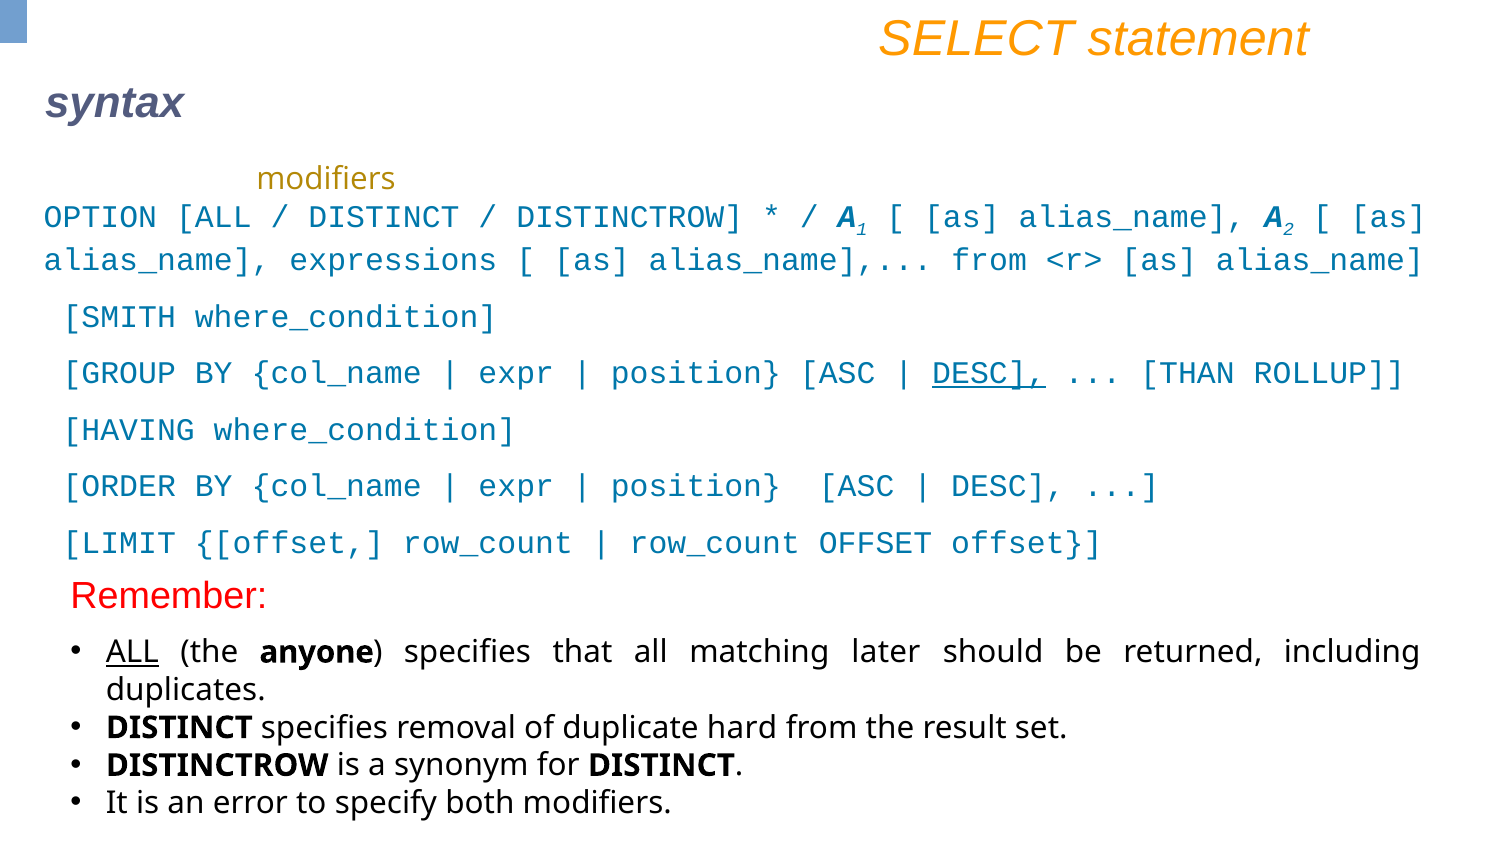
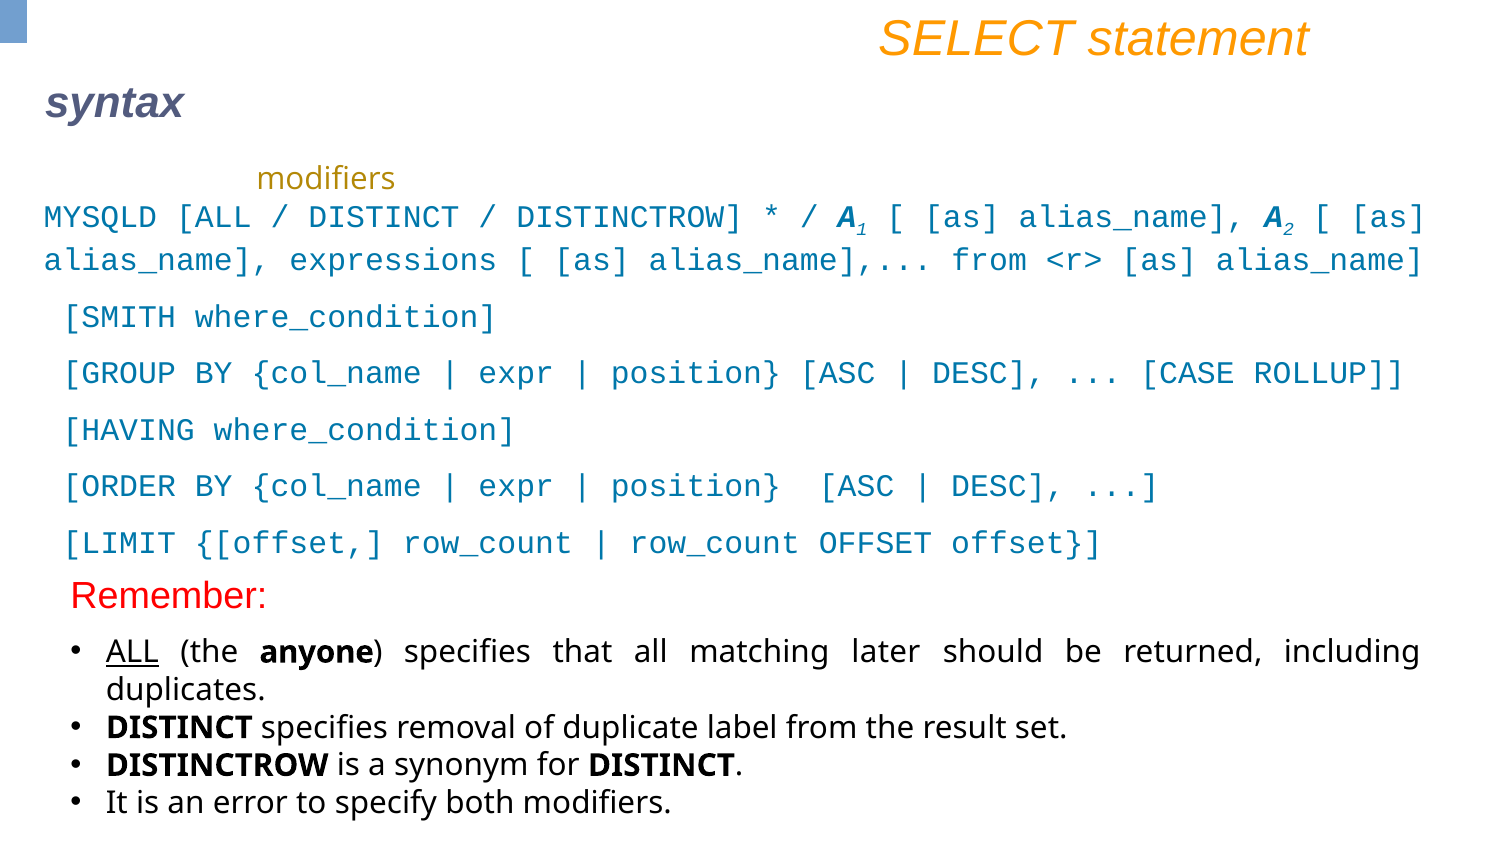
OPTION: OPTION -> MYSQLD (100, 217)
DESC underline: present -> none (989, 373)
THAN: THAN -> CASE (1188, 373)
hard: hard -> label (742, 728)
